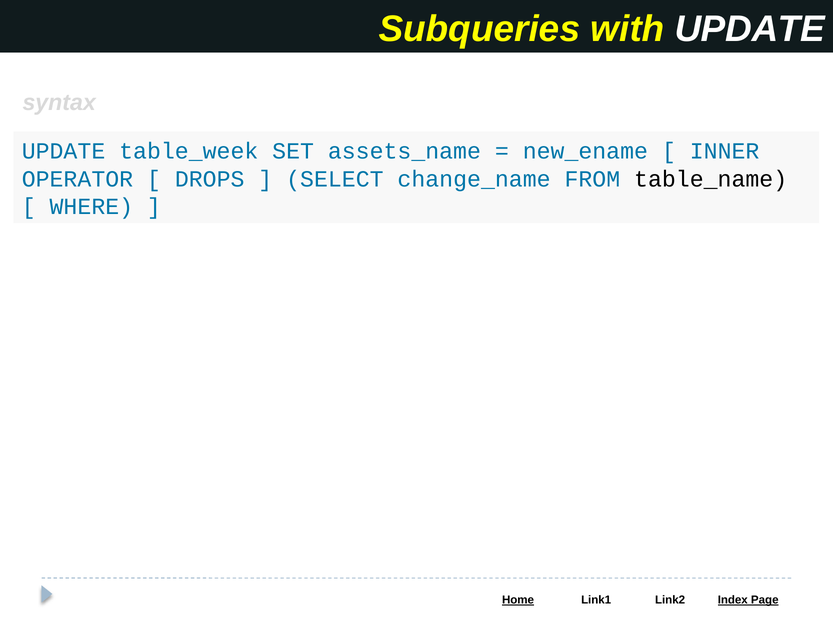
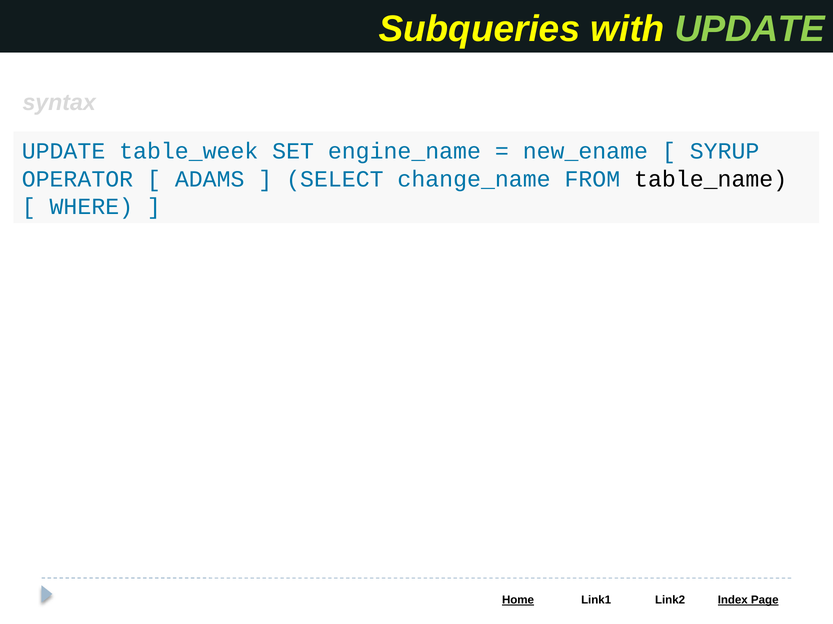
UPDATE colour: white -> light green (750, 29)
assets_name: assets_name -> engine_name (404, 151)
INNER: INNER -> SYRUP (725, 151)
DROPS: DROPS -> ADAMS (210, 179)
